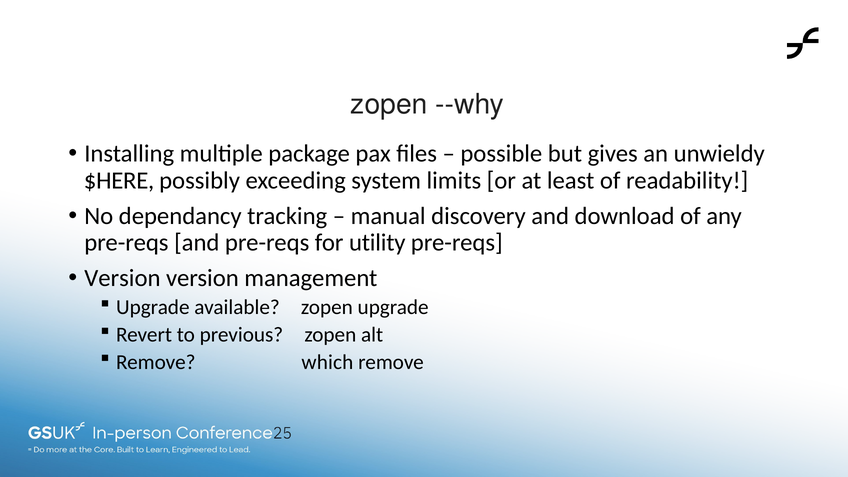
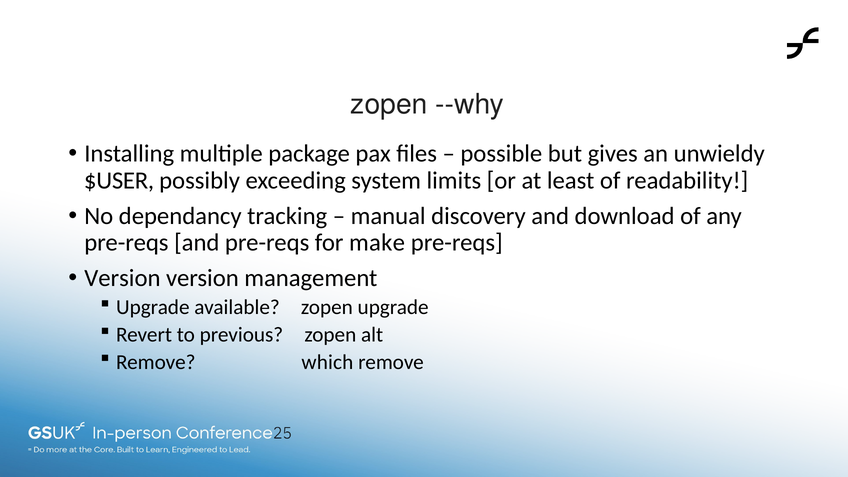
$HERE: $HERE -> $USER (119, 180)
utility: utility -> make (377, 243)
